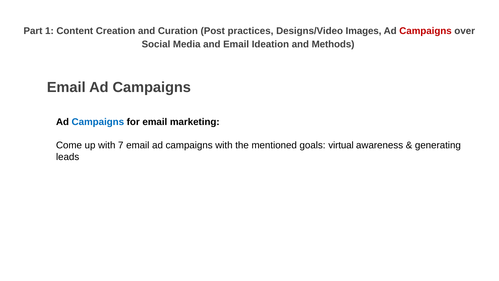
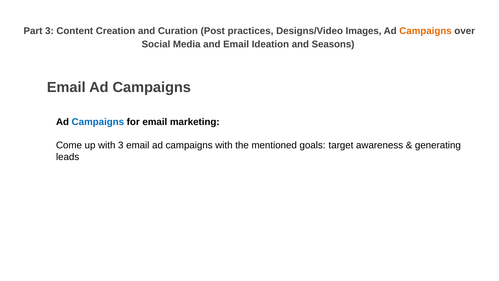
Part 1: 1 -> 3 (49, 31)
Campaigns colour: red -> orange (426, 31)
Methods: Methods -> Seasons (333, 44)
with 7: 7 -> 3 (121, 145)
virtual: virtual -> target (341, 145)
